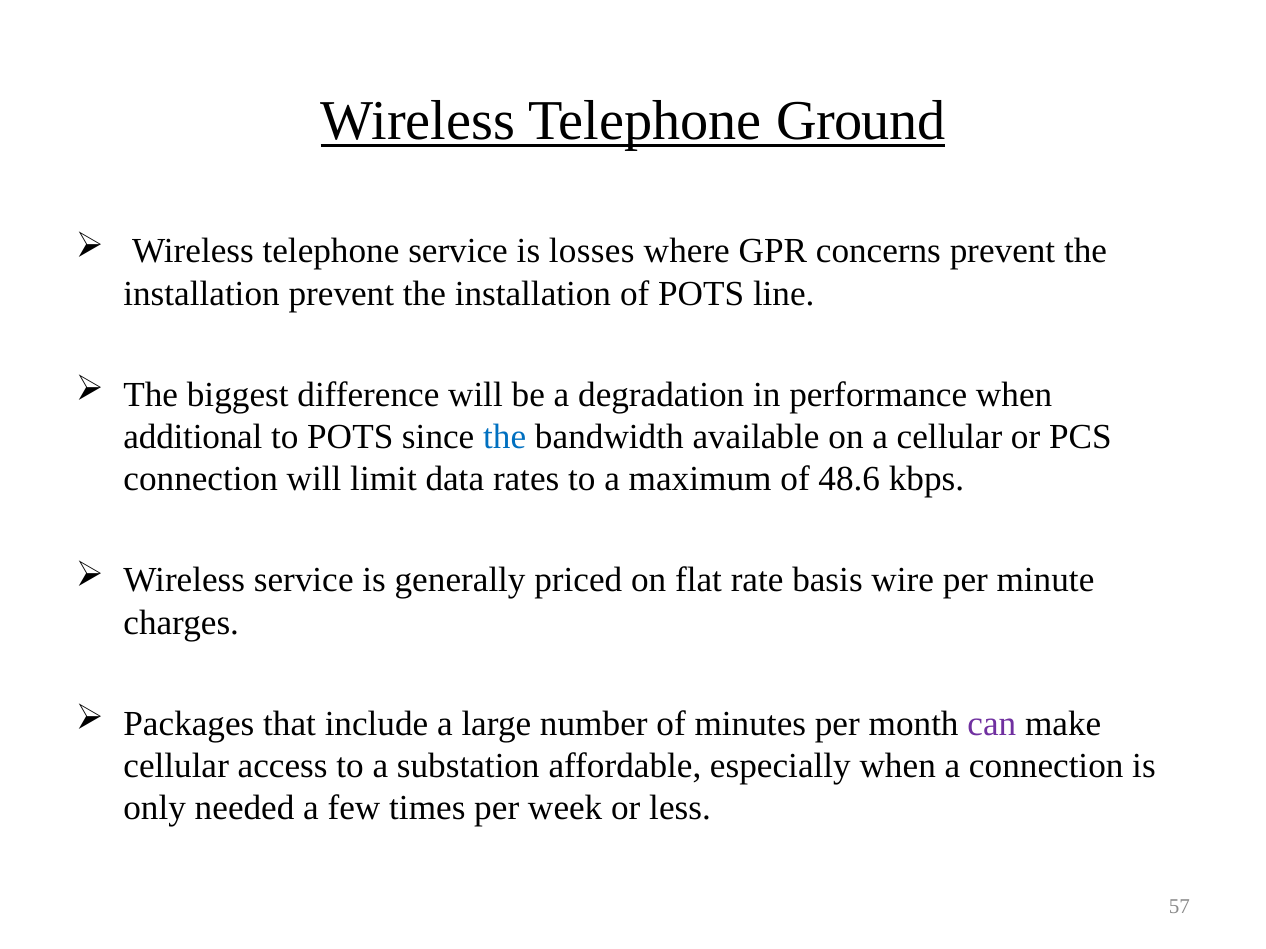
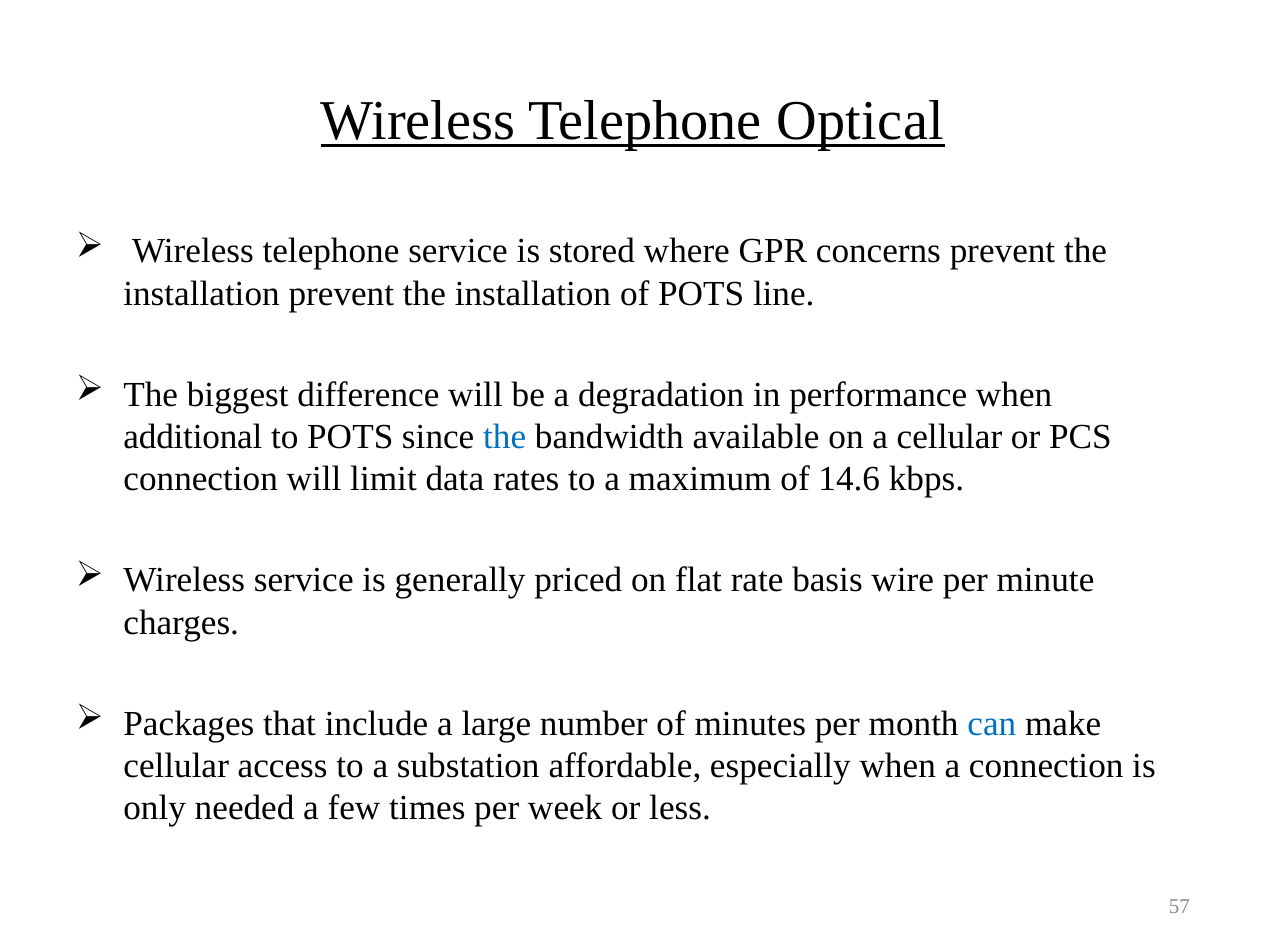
Ground: Ground -> Optical (860, 121)
losses: losses -> stored (592, 251)
48.6: 48.6 -> 14.6 (849, 479)
can colour: purple -> blue (992, 724)
